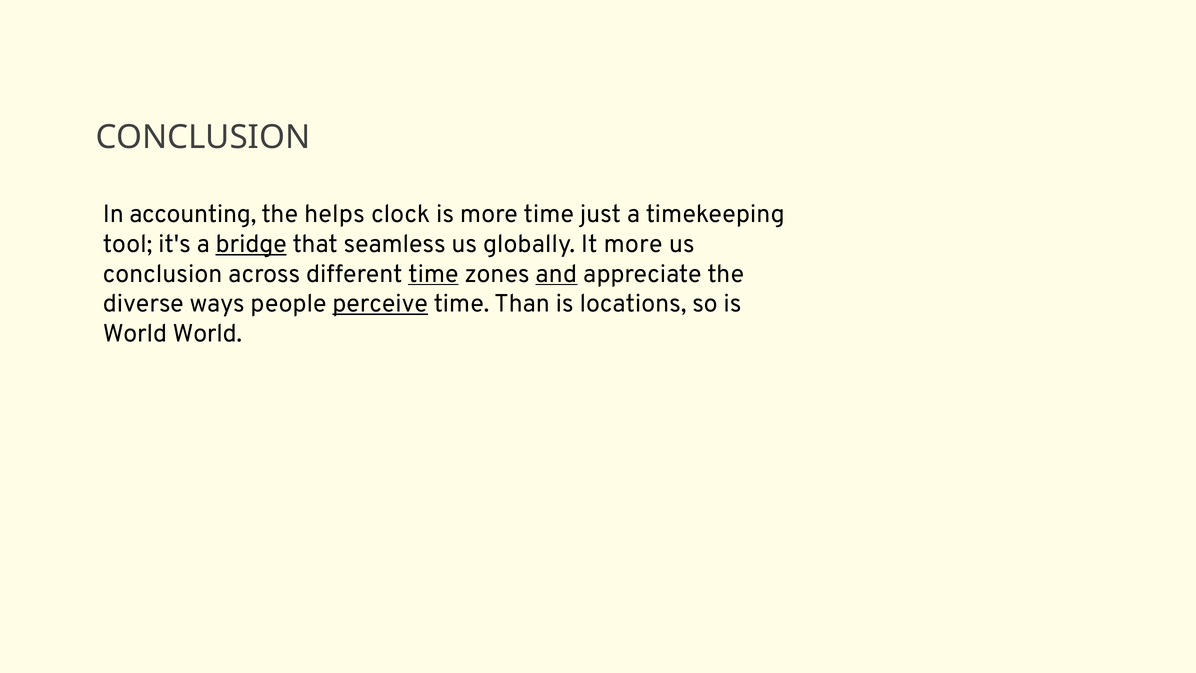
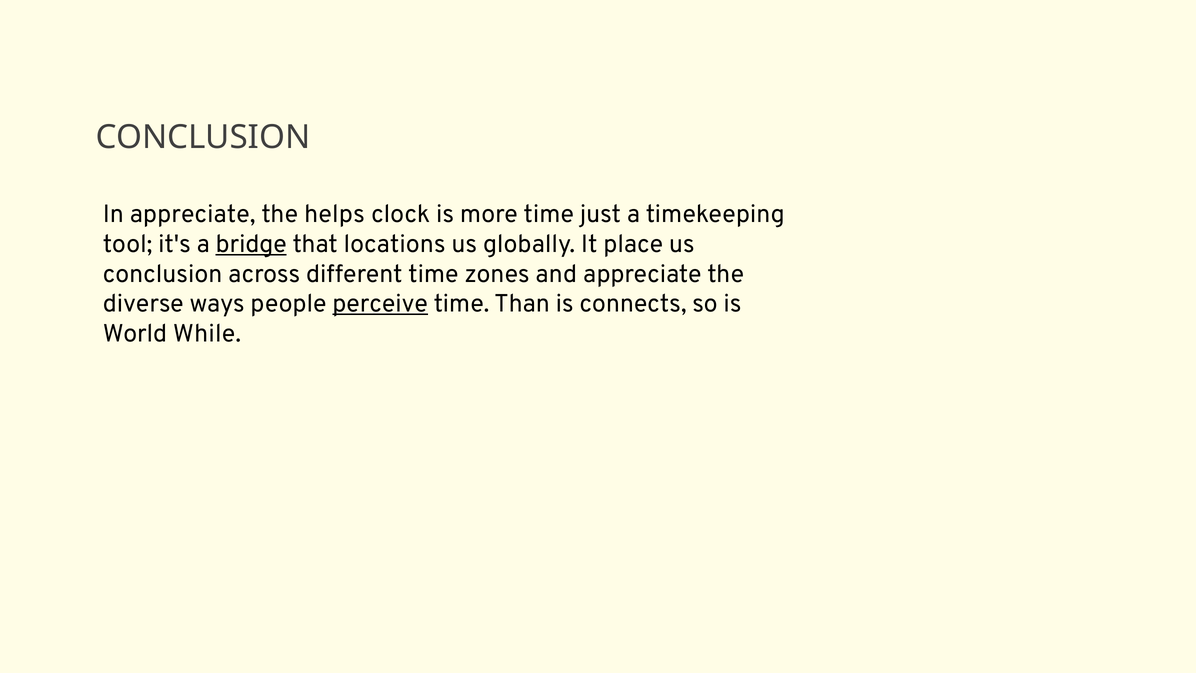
In accounting: accounting -> appreciate (193, 214)
seamless: seamless -> locations (395, 244)
It more: more -> place (633, 244)
time underline: present -> none (433, 274)
and underline: present -> none (556, 274)
locations: locations -> connects (633, 304)
World World: World -> While (207, 333)
